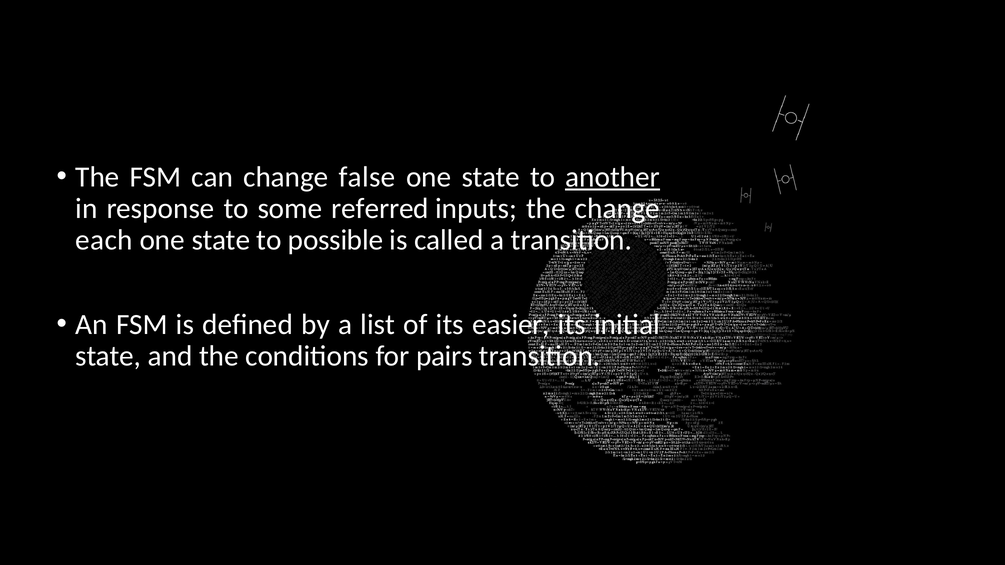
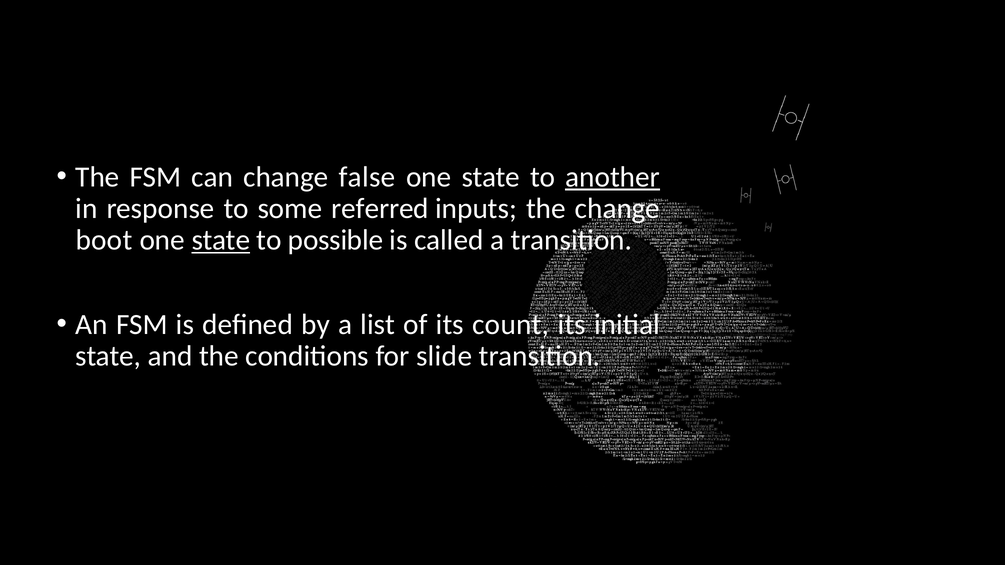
each: each -> boot (104, 240)
state underline: none -> present (221, 240)
easier: easier -> count (511, 325)
pairs: pairs -> slide (444, 356)
